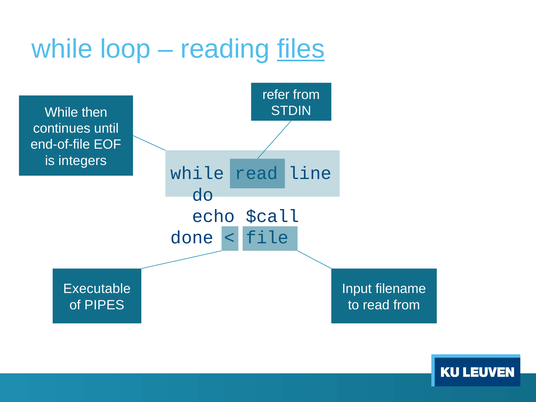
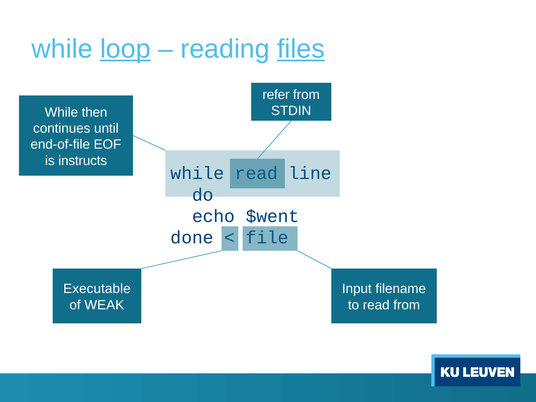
loop underline: none -> present (125, 49)
integers: integers -> instructs (83, 161)
$call: $call -> $went (273, 216)
PIPES: PIPES -> WEAK (104, 305)
